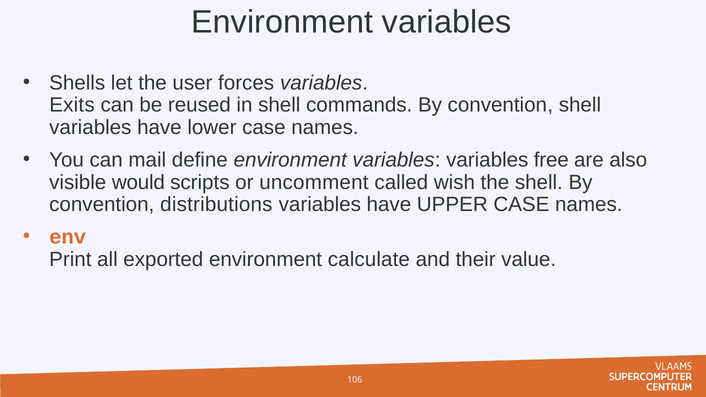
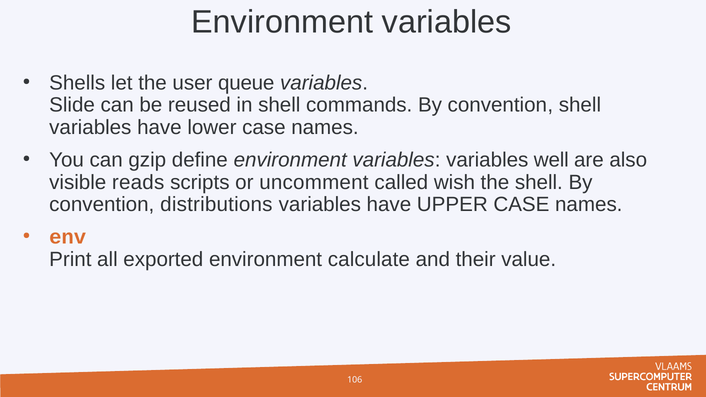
forces: forces -> queue (246, 83)
Exits: Exits -> Slide (72, 105)
mail: mail -> gzip (147, 160)
free: free -> well (551, 160)
would: would -> reads (138, 182)
